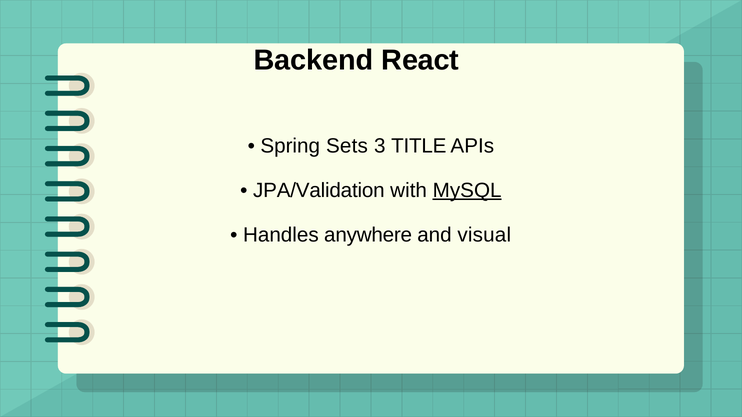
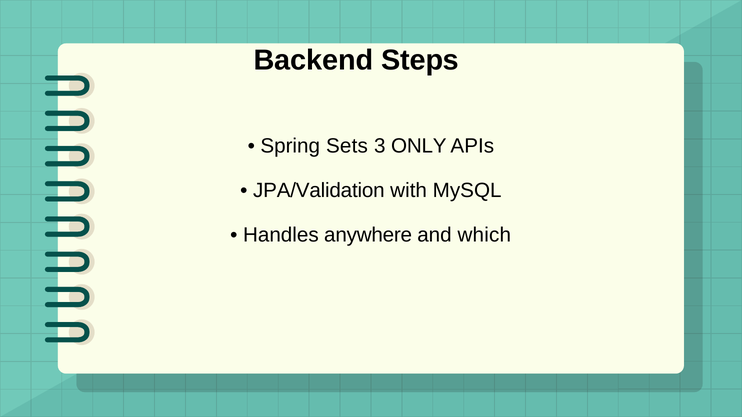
React: React -> Steps (420, 60)
TITLE: TITLE -> ONLY (419, 146)
MySQL underline: present -> none (467, 191)
visual: visual -> which (484, 235)
